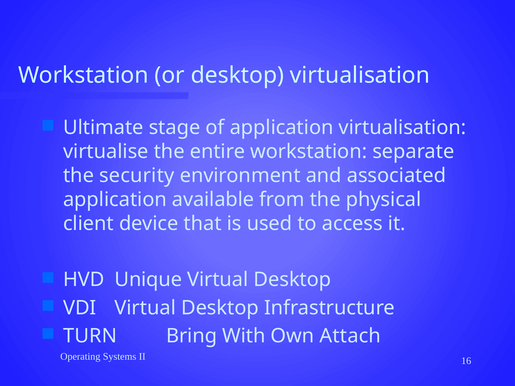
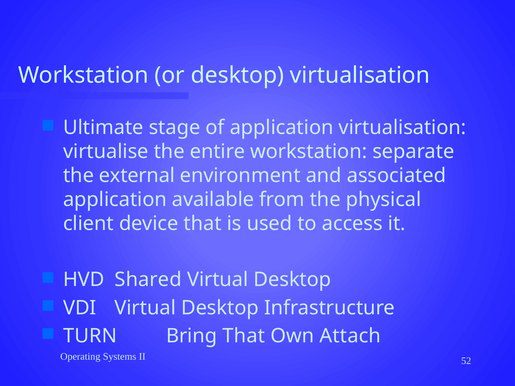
security: security -> external (137, 176)
Unique: Unique -> Shared (148, 280)
Bring With: With -> That (244, 336)
16: 16 -> 52 (466, 361)
